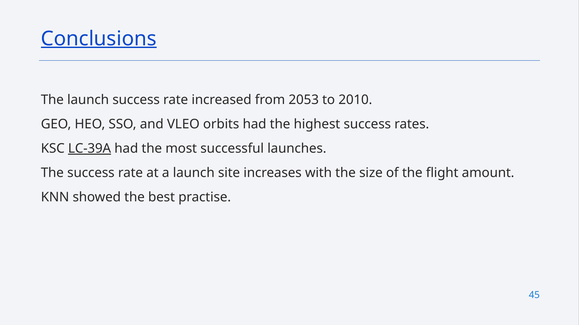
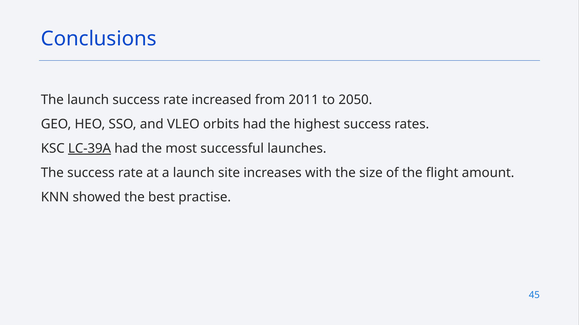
Conclusions underline: present -> none (99, 39)
2053: 2053 -> 2011 (304, 100)
2010: 2010 -> 2050 (355, 100)
